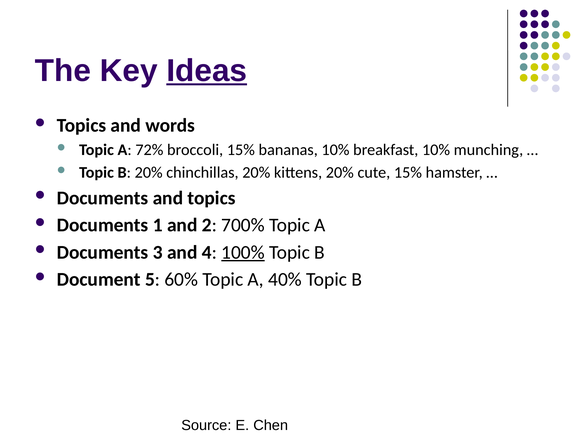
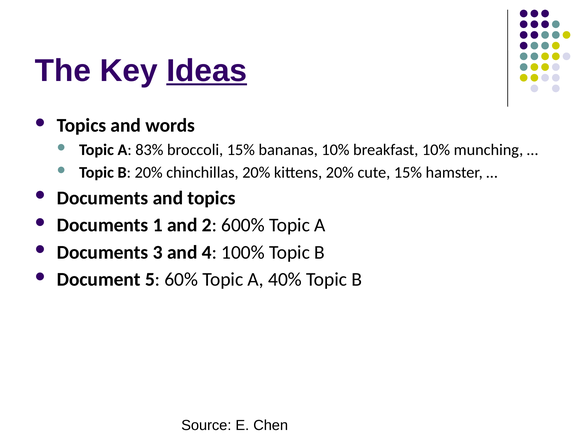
72%: 72% -> 83% (149, 150)
700%: 700% -> 600% (243, 225)
100% underline: present -> none (243, 253)
